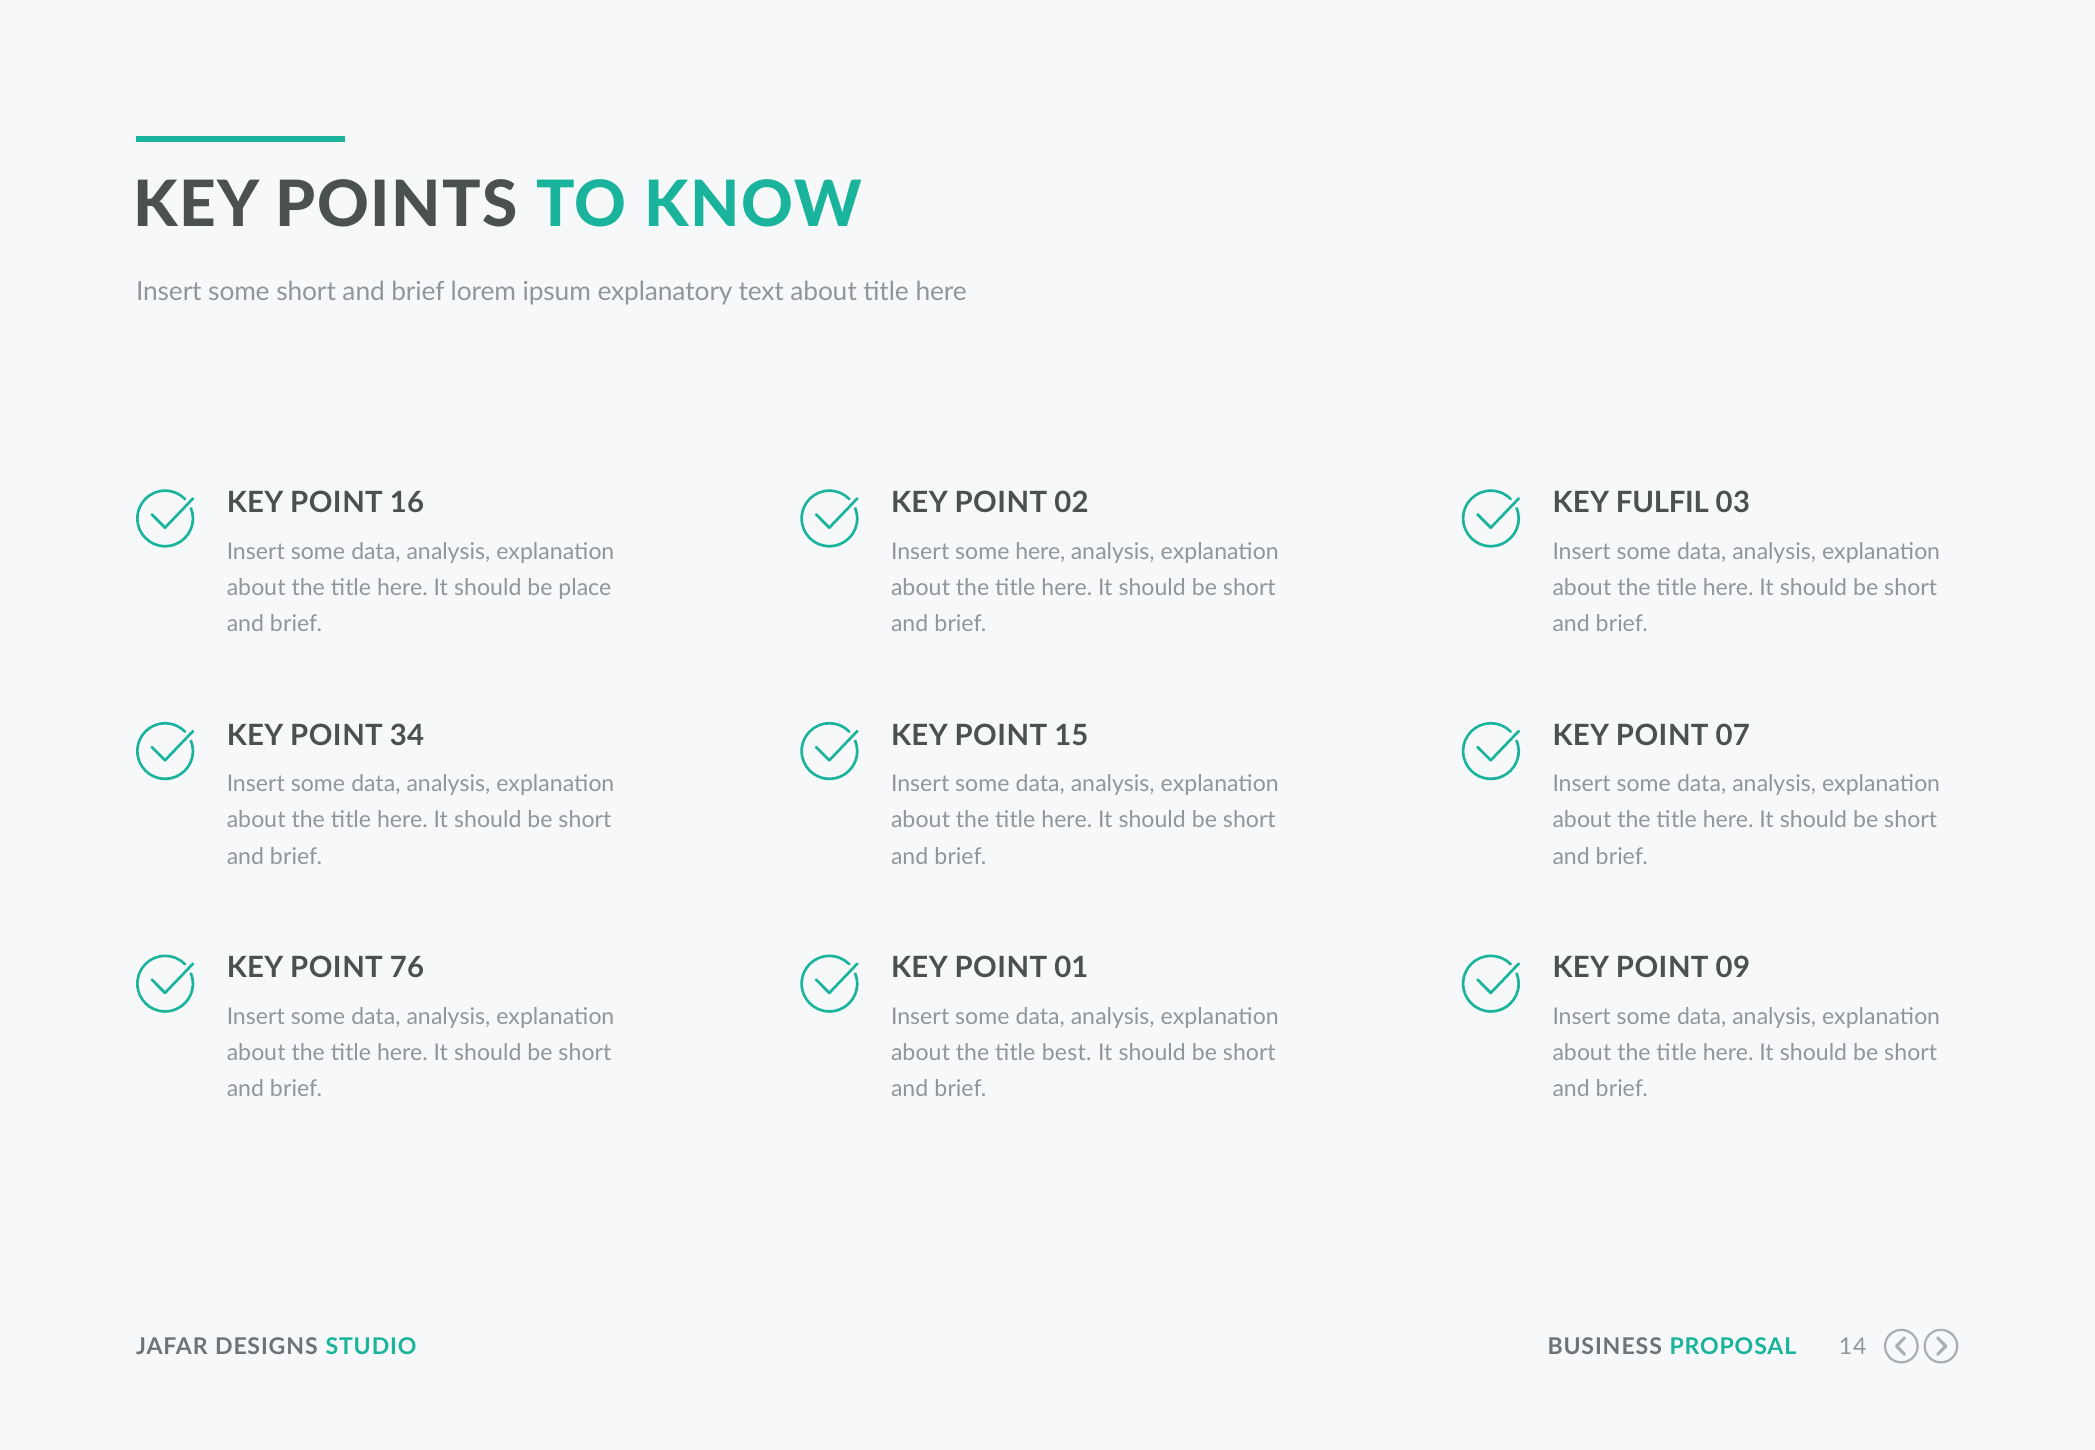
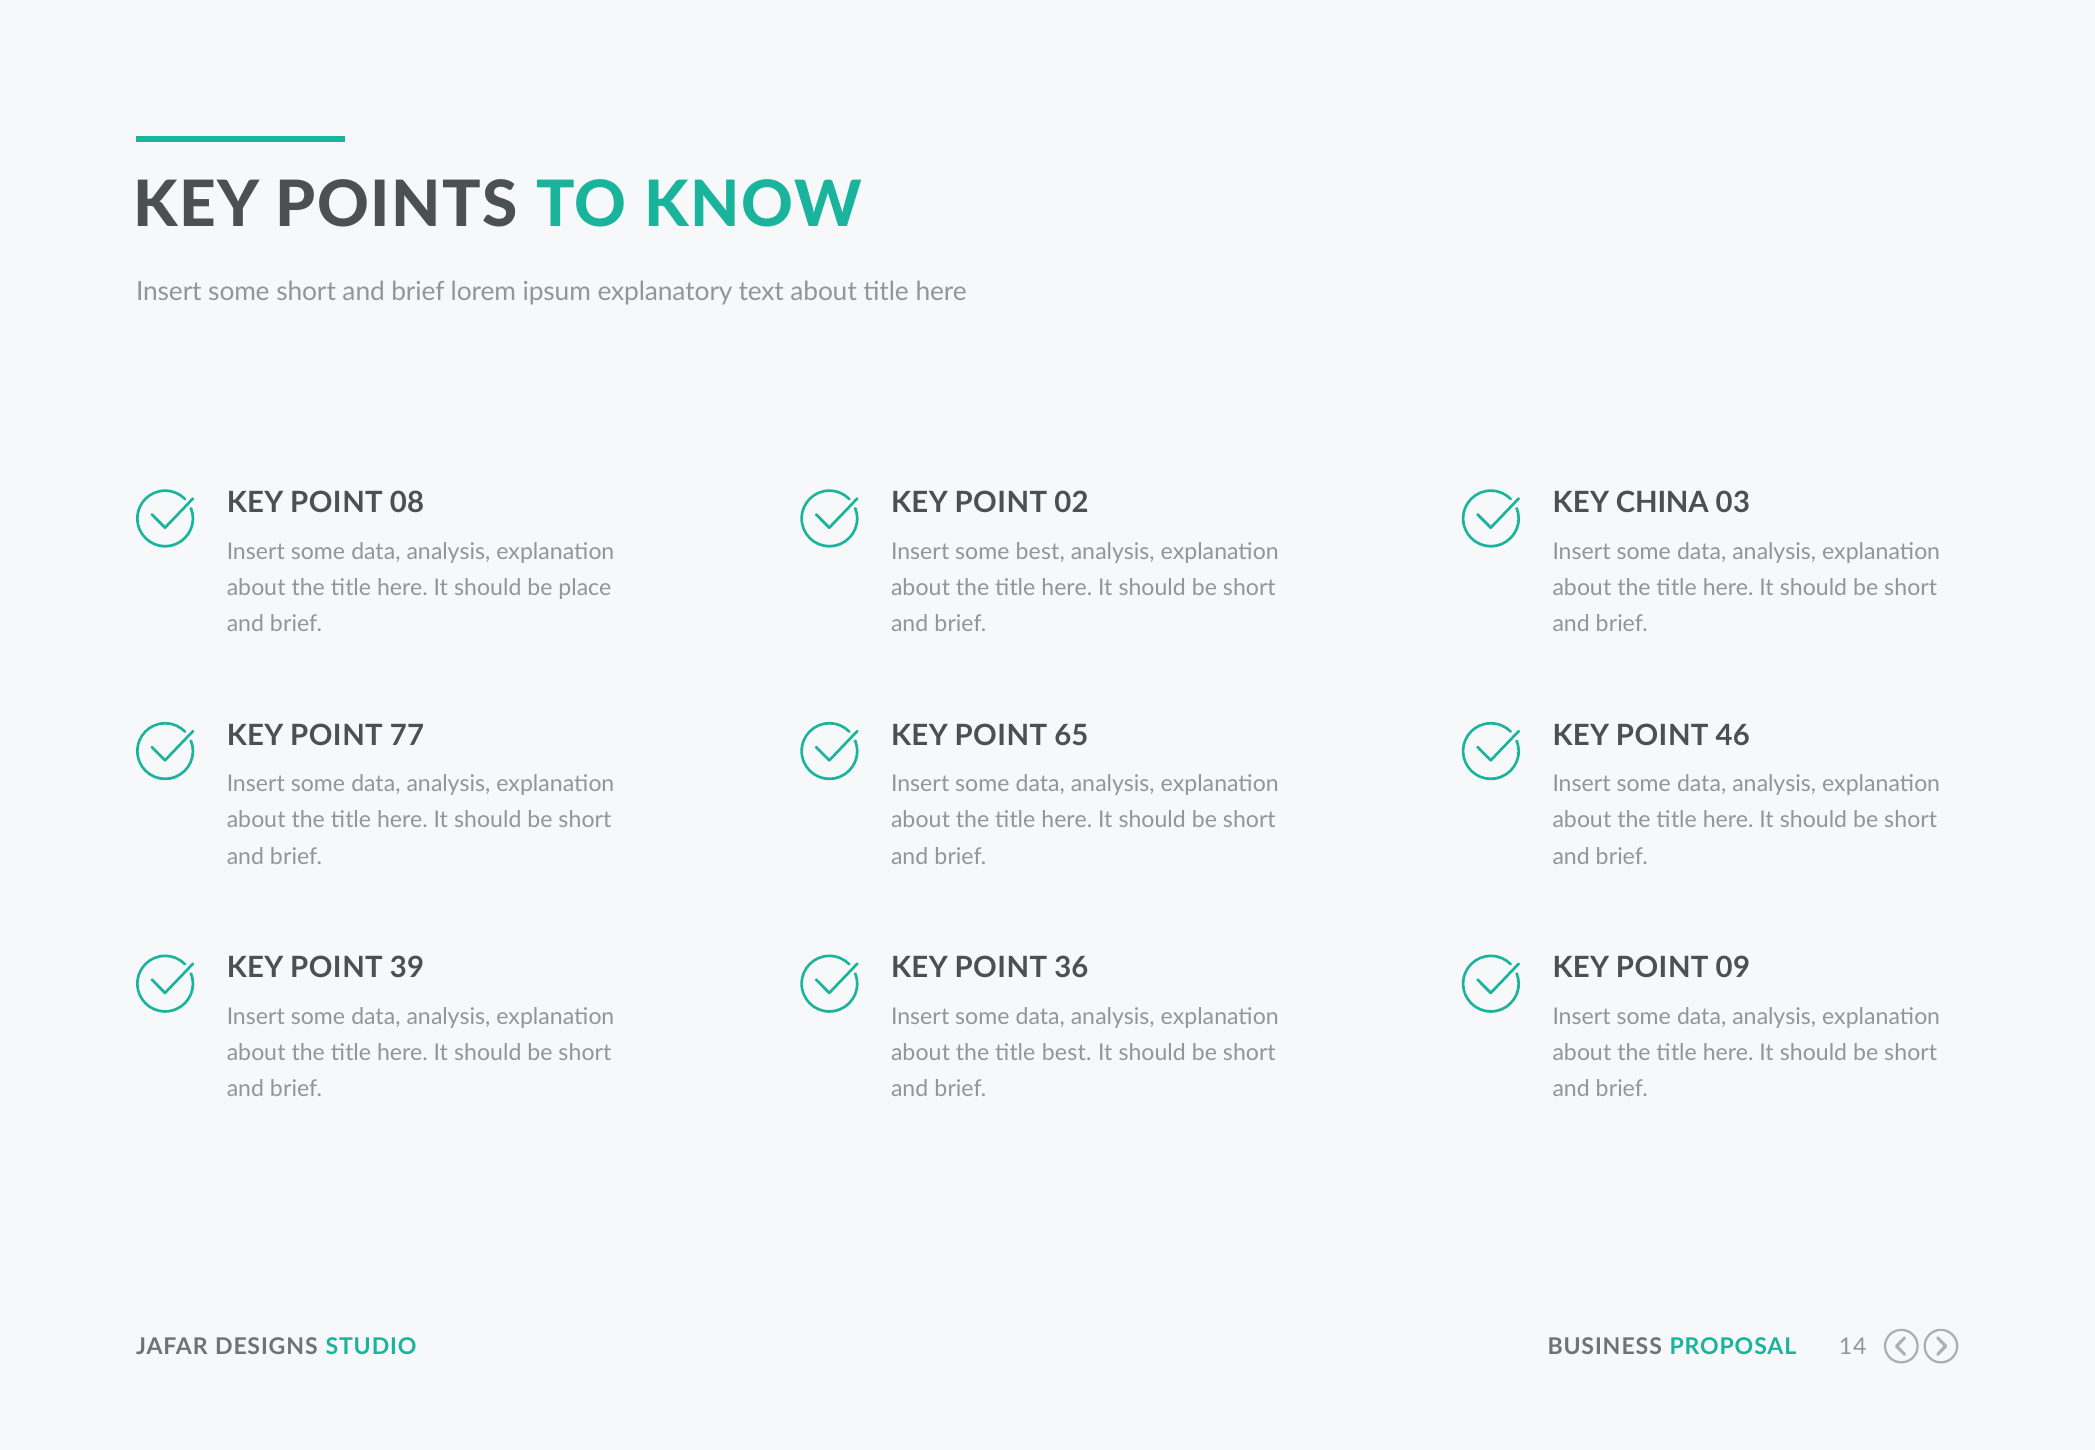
16: 16 -> 08 (407, 503)
FULFIL: FULFIL -> CHINA (1662, 503)
some here: here -> best (1040, 552)
34: 34 -> 77 (407, 736)
15: 15 -> 65 (1071, 736)
07: 07 -> 46 (1733, 736)
76: 76 -> 39 (407, 968)
01: 01 -> 36 (1071, 968)
